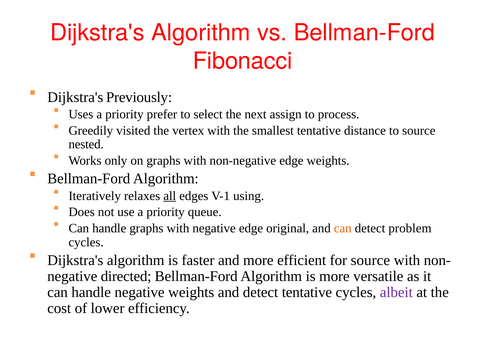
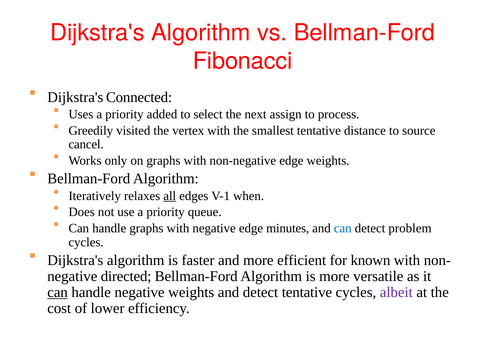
Previously: Previously -> Connected (139, 97)
prefer: prefer -> added (162, 114)
nested: nested -> cancel (86, 144)
using: using -> when (249, 196)
original: original -> minutes (288, 228)
can colour: orange -> blue (343, 228)
for source: source -> known (371, 260)
can underline: none -> present (58, 292)
